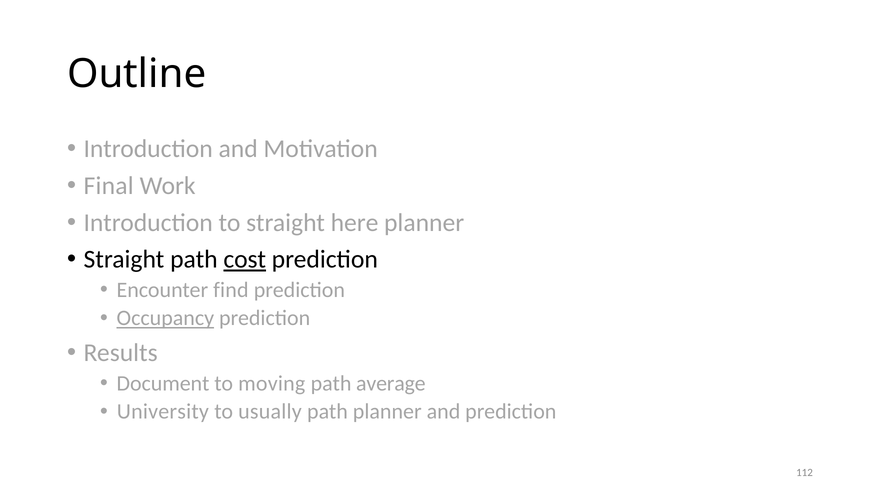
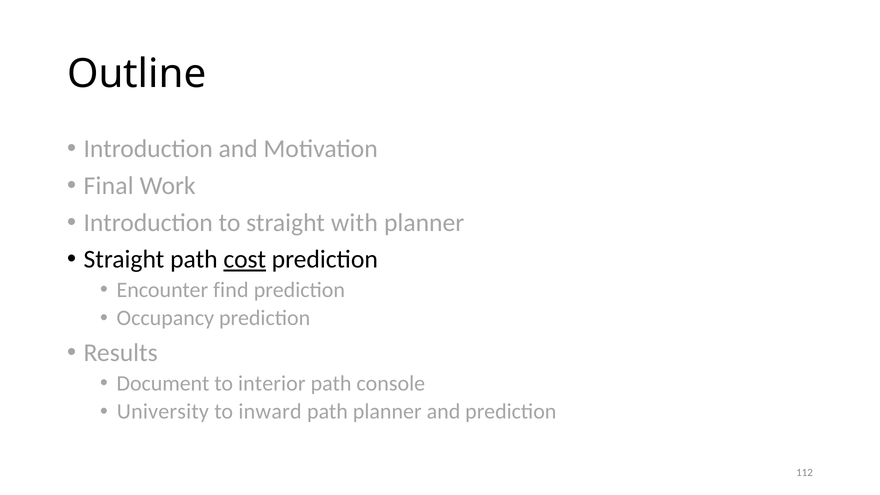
here: here -> with (354, 223)
Occupancy underline: present -> none (165, 318)
moving: moving -> interior (272, 383)
average: average -> console (391, 383)
usually: usually -> inward (270, 412)
